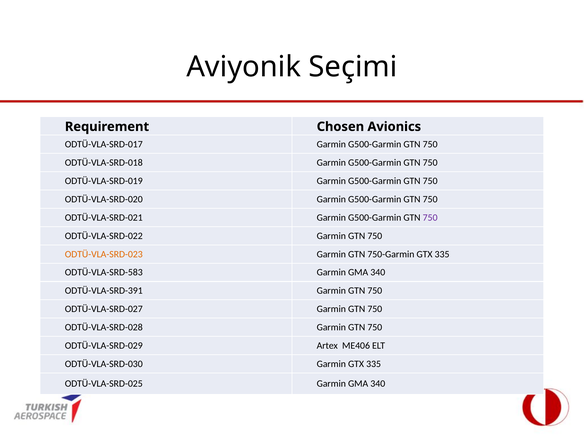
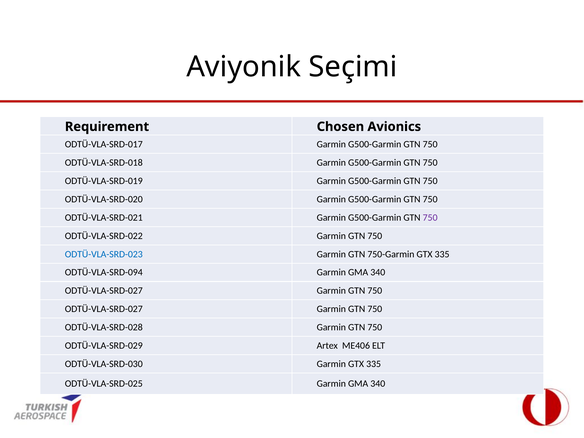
ODTÜ-VLA-SRD-023 colour: orange -> blue (104, 254)
ODTÜ-VLA-SRD-583: ODTÜ-VLA-SRD-583 -> ODTÜ-VLA-SRD-094 (104, 272)
ODTÜ-VLA-SRD-391: ODTÜ-VLA-SRD-391 -> ODTÜ-VLA-SRD-027 (104, 291)
